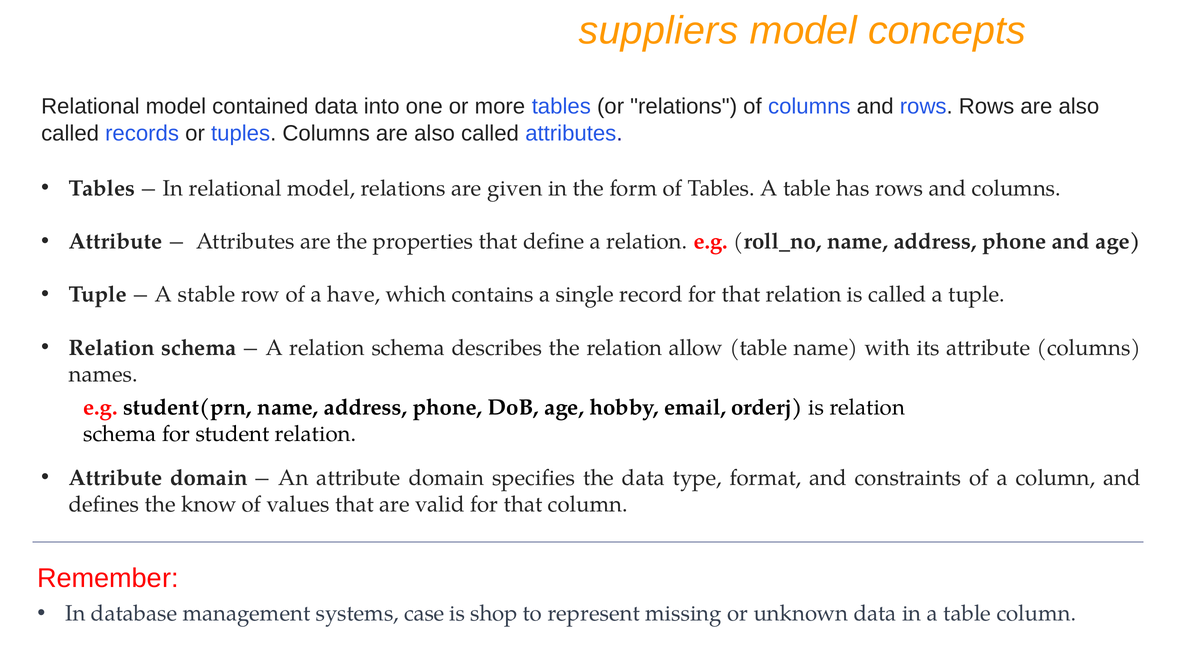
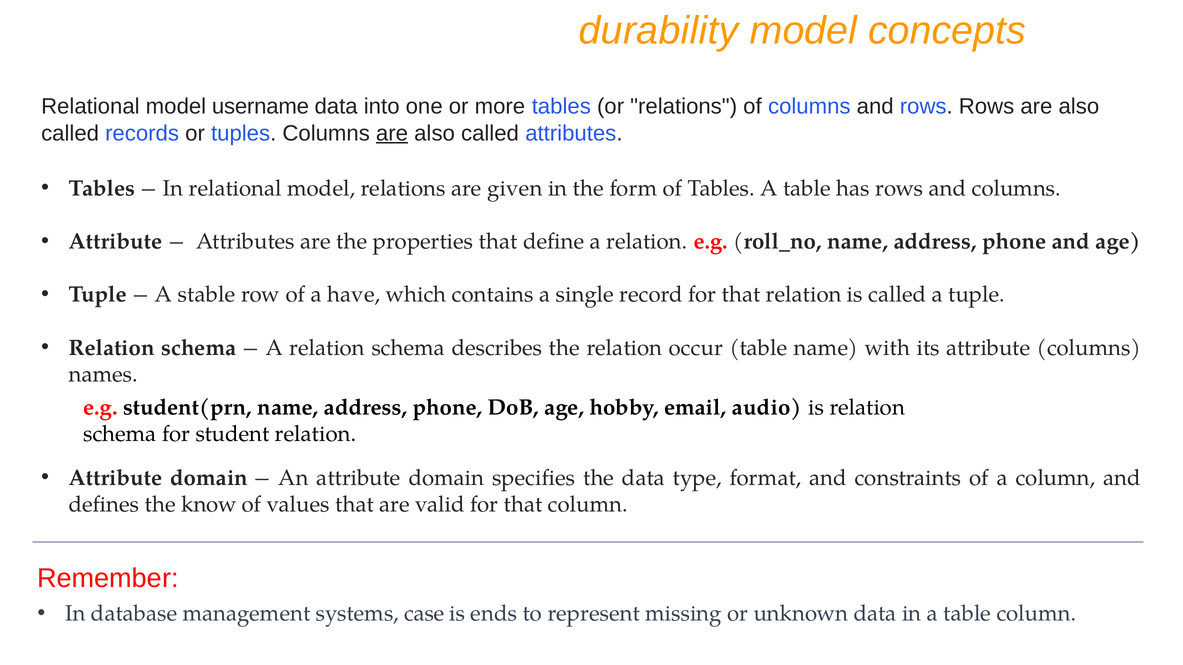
suppliers: suppliers -> durability (659, 31)
contained: contained -> username (260, 107)
are underline: none -> present (392, 133)
allow: allow -> occur (696, 348)
orderj: orderj -> audio (767, 408)
shop: shop -> ends (494, 614)
